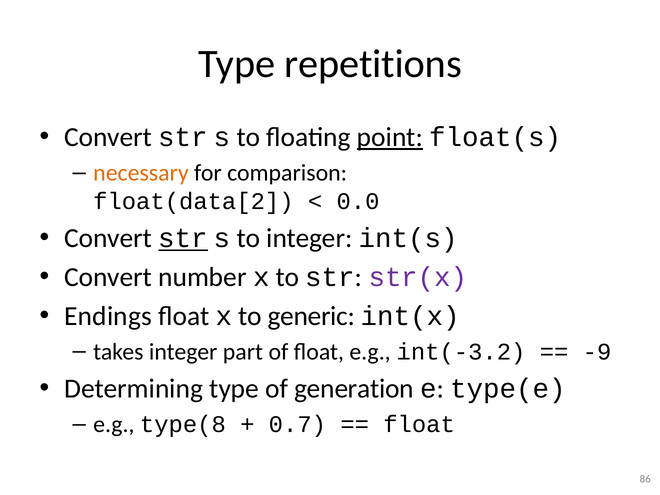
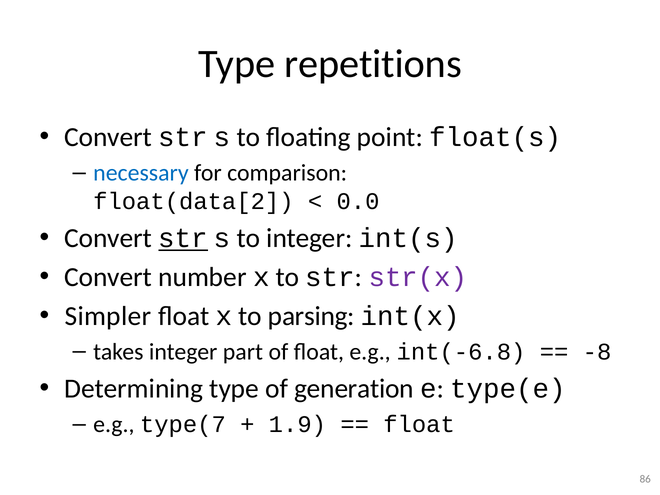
point underline: present -> none (390, 137)
necessary colour: orange -> blue (141, 173)
Endings: Endings -> Simpler (108, 316)
generic: generic -> parsing (311, 316)
int(-3.2: int(-3.2 -> int(-6.8 (461, 352)
-9: -9 -> -8 (597, 352)
type(8: type(8 -> type(7 (183, 424)
0.7: 0.7 -> 1.9 (297, 424)
